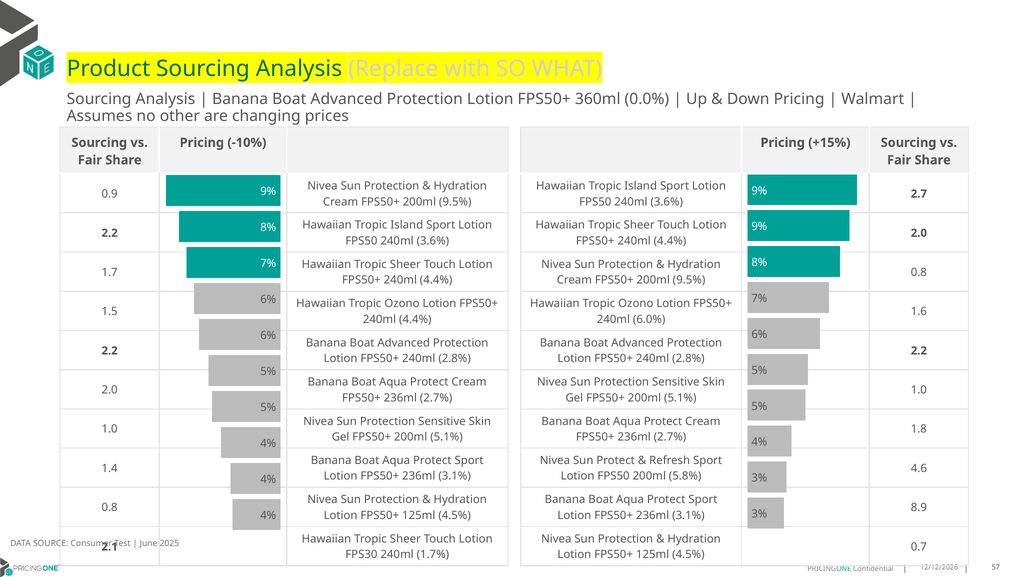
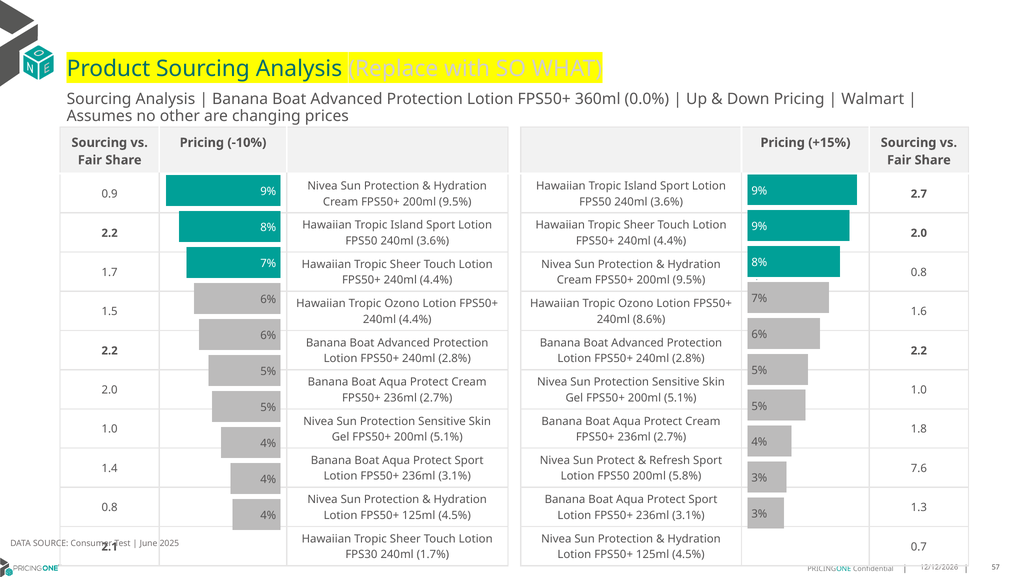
6.0%: 6.0% -> 8.6% (649, 319)
4.6: 4.6 -> 7.6 (919, 468)
8.9: 8.9 -> 1.3 (919, 507)
